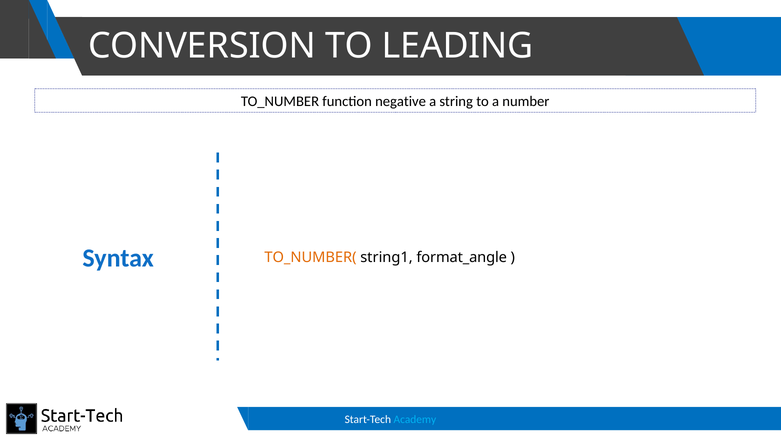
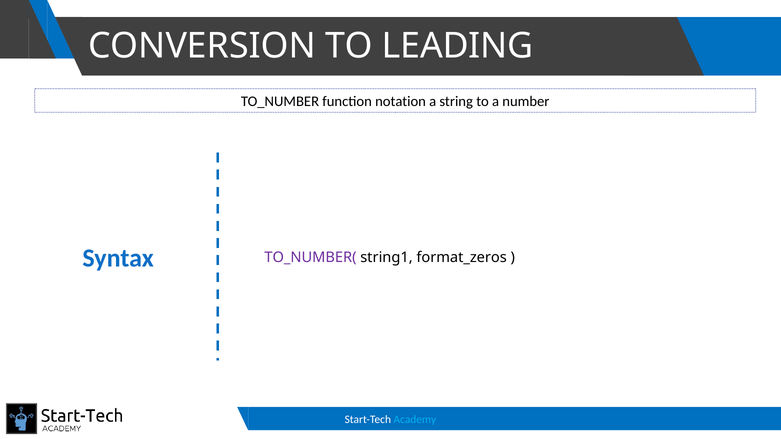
negative: negative -> notation (401, 101)
TO_NUMBER( colour: orange -> purple (310, 258)
format_angle: format_angle -> format_zeros (462, 258)
